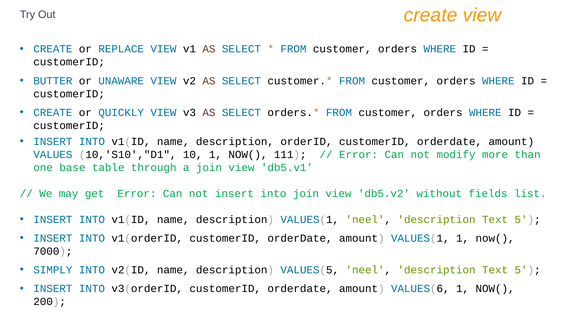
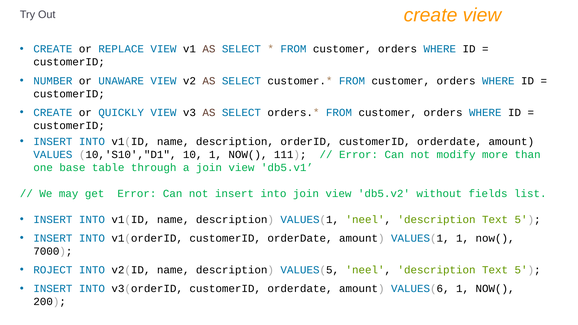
BUTTER: BUTTER -> NUMBER (53, 81)
SIMPLY: SIMPLY -> ROJECT (53, 270)
